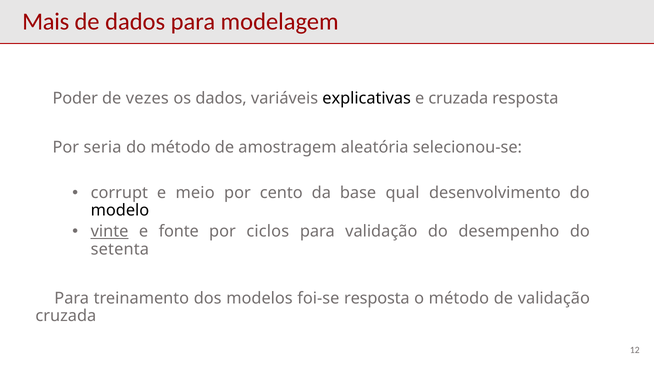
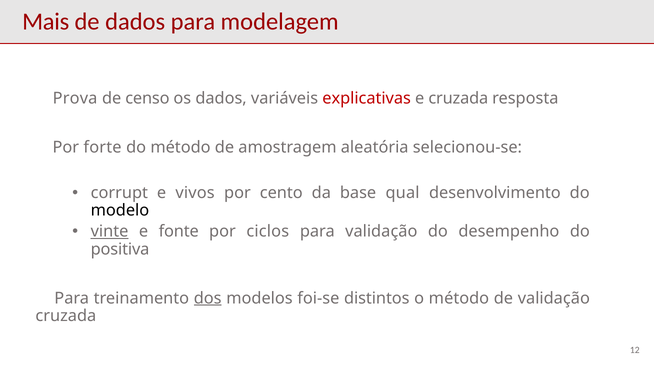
Poder: Poder -> Prova (75, 98)
vezes: vezes -> censo (147, 98)
explicativas colour: black -> red (367, 98)
seria: seria -> forte (103, 147)
meio: meio -> vivos (195, 193)
setenta: setenta -> positiva (120, 249)
dos underline: none -> present (208, 298)
foi-se resposta: resposta -> distintos (377, 298)
